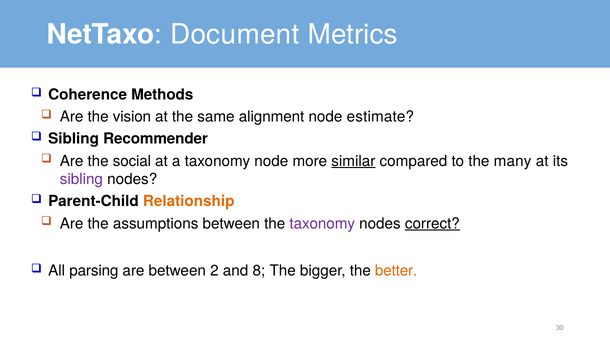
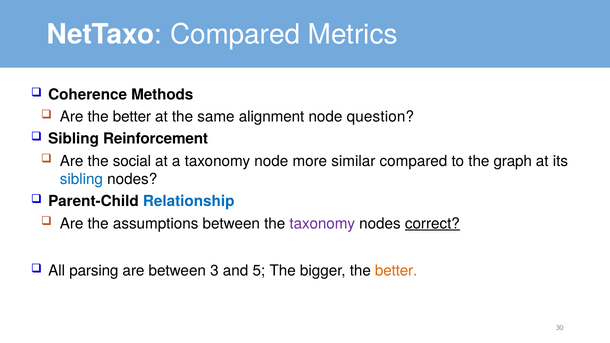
NetTaxo Document: Document -> Compared (235, 34)
Are the vision: vision -> better (132, 117)
estimate: estimate -> question (380, 117)
Recommender: Recommender -> Reinforcement (156, 139)
similar underline: present -> none (353, 161)
many: many -> graph (513, 161)
sibling colour: purple -> blue (81, 179)
Relationship colour: orange -> blue (189, 202)
2: 2 -> 3 (214, 271)
8: 8 -> 5 (259, 271)
